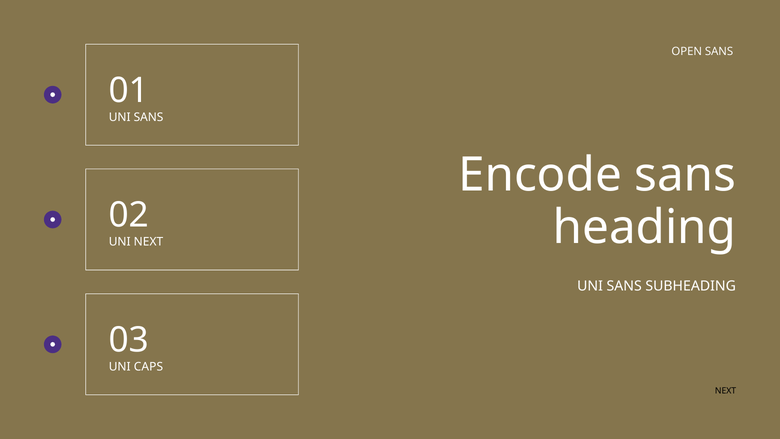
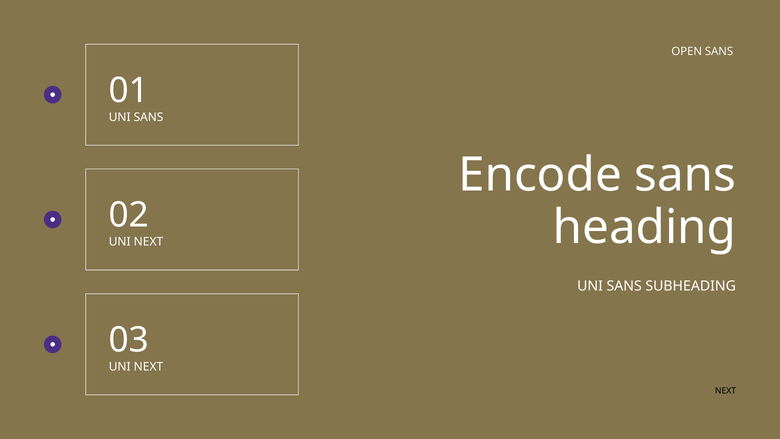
CAPS: CAPS -> NEXT (148, 367)
